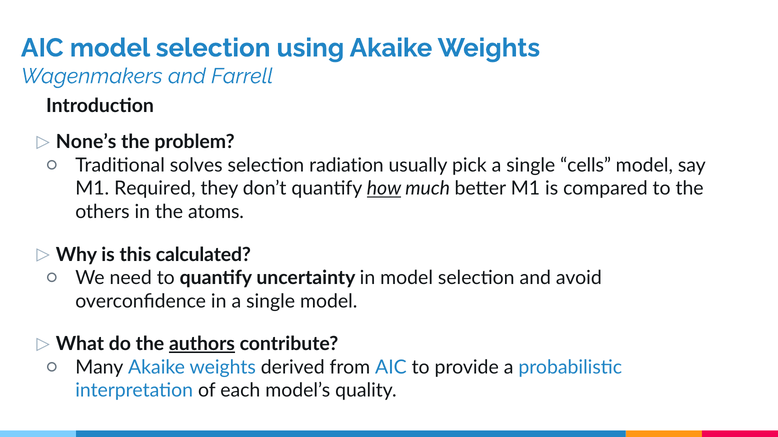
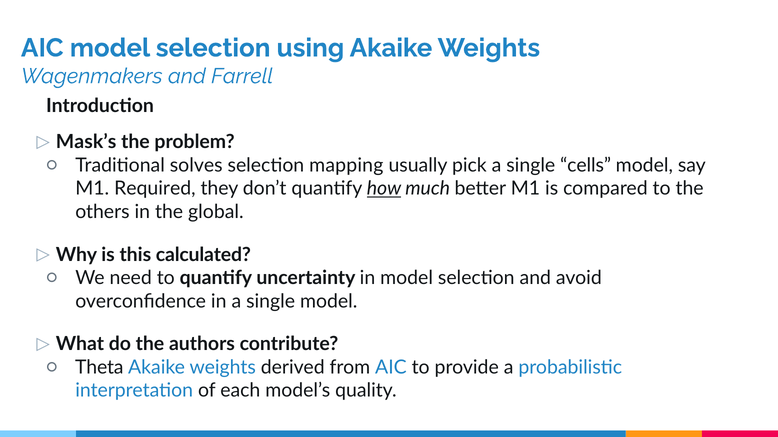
None’s: None’s -> Mask’s (86, 142)
radiation: radiation -> mapping (346, 166)
atoms: atoms -> global (216, 212)
authors underline: present -> none (202, 344)
Many: Many -> Theta (99, 368)
